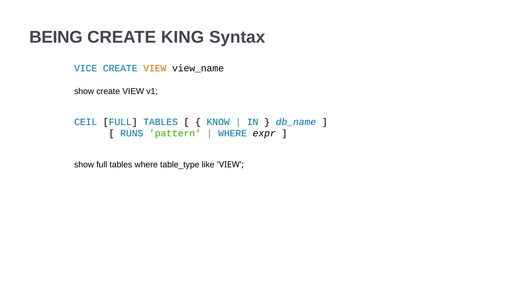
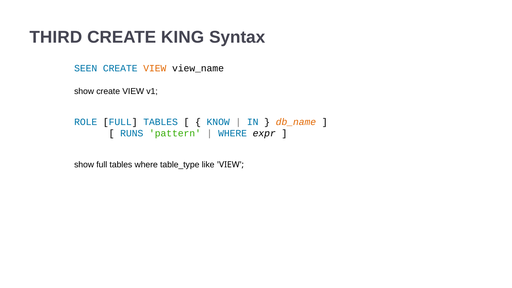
BEING: BEING -> THIRD (56, 37)
VICE: VICE -> SEEN (86, 68)
CEIL: CEIL -> ROLE (86, 122)
db_name colour: blue -> orange (296, 122)
